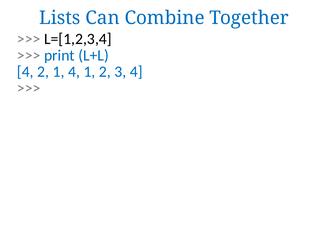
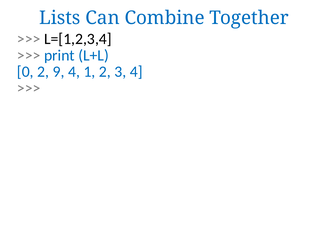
4: 4 -> 0 (25, 72)
2 1: 1 -> 9 (59, 72)
